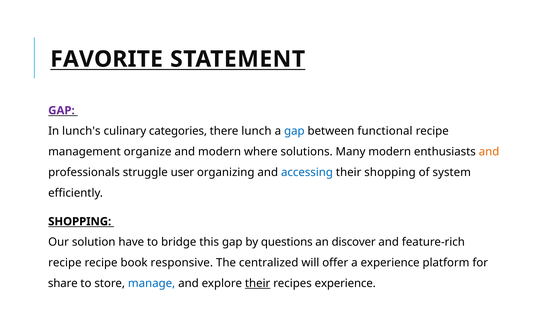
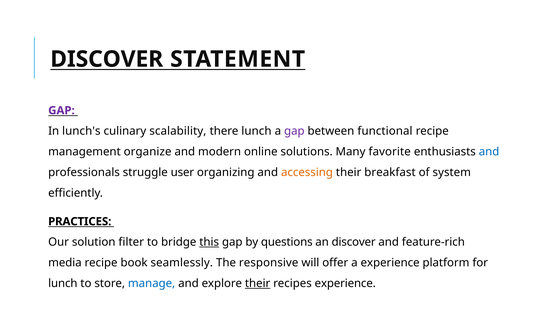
FAVORITE: FAVORITE -> DISCOVER (107, 59)
categories: categories -> scalability (178, 131)
gap colour: blue -> purple (294, 131)
where: where -> online (261, 152)
Many modern: modern -> favorite (390, 152)
and colour: orange -> blue (489, 152)
accessing colour: blue -> orange (307, 172)
their shopping: shopping -> breakfast (390, 172)
SHOPPING: SHOPPING -> PRACTICES (80, 221)
have: have -> filter (131, 242)
this underline: none -> present (209, 242)
recipe: recipe -> media (65, 263)
responsive: responsive -> seamlessly (182, 263)
centralized: centralized -> responsive (269, 263)
share: share -> lunch (63, 283)
